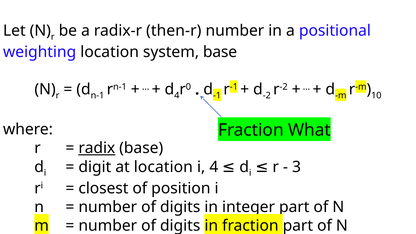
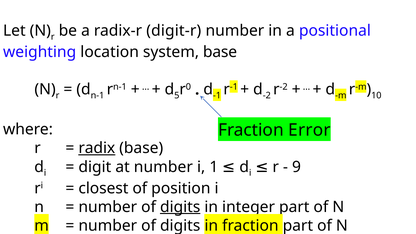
then-r: then-r -> digit-r (174, 31)
4: 4 -> 5 (177, 95)
What: What -> Error (309, 130)
3: 3 -> 9 (296, 167)
at location: location -> number (163, 167)
i 4: 4 -> 1 (214, 167)
digits underline: none -> present (180, 207)
